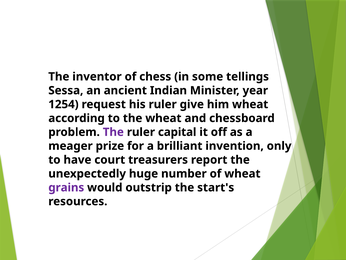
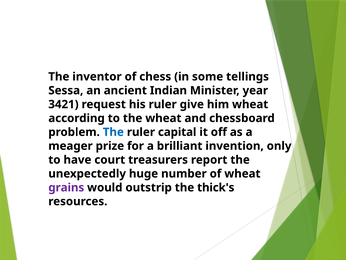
1254: 1254 -> 3421 (63, 104)
The colour: purple -> blue (113, 132)
start's: start's -> thick's (216, 187)
